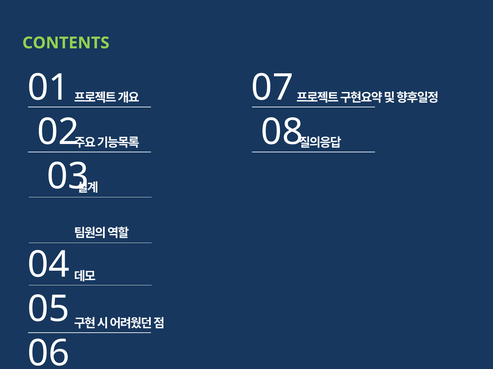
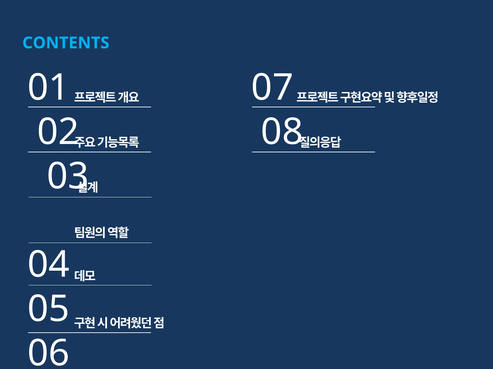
CONTENTS colour: light green -> light blue (66, 43)
